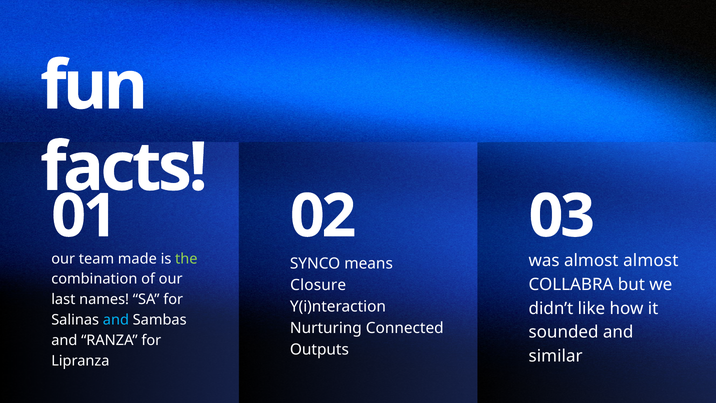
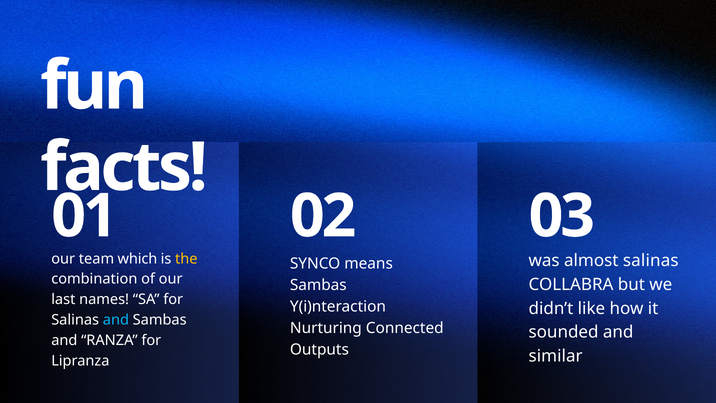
made: made -> which (137, 259)
the colour: light green -> yellow (186, 259)
almost: almost -> salinas (651, 261)
Closure: Closure -> Sambas (318, 285)
